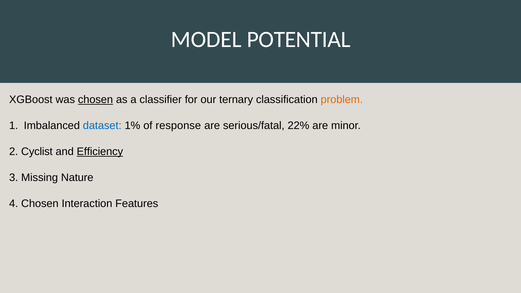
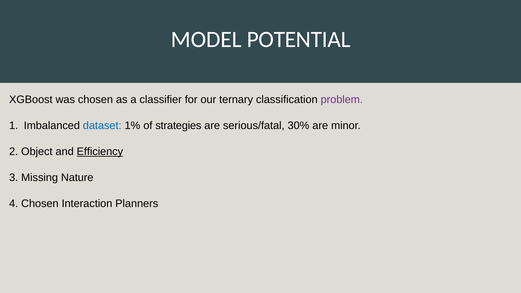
chosen underline: present -> none (95, 100)
problem colour: orange -> purple (342, 100)
response: response -> strategies (178, 126)
22%: 22% -> 30% (298, 126)
Cyclist: Cyclist -> Object (37, 152)
Features: Features -> Planners (137, 204)
